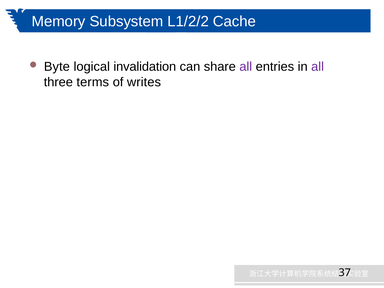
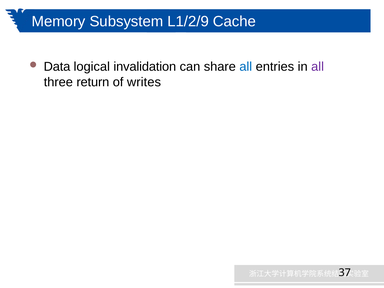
L1/2/2: L1/2/2 -> L1/2/9 (188, 21)
Byte: Byte -> Data (57, 67)
all colour: purple -> blue (246, 67)
terms: terms -> return (93, 82)
